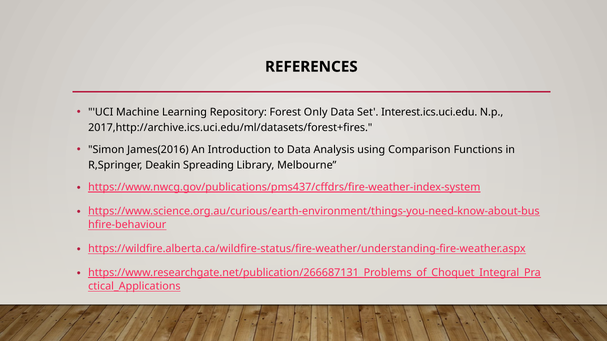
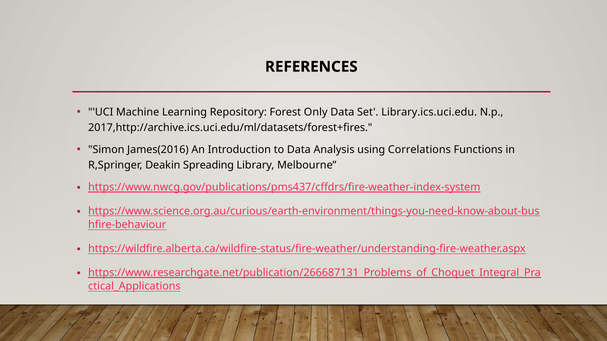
Interest.ics.uci.edu: Interest.ics.uci.edu -> Library.ics.uci.edu (429, 112)
Comparison: Comparison -> Correlations (419, 150)
